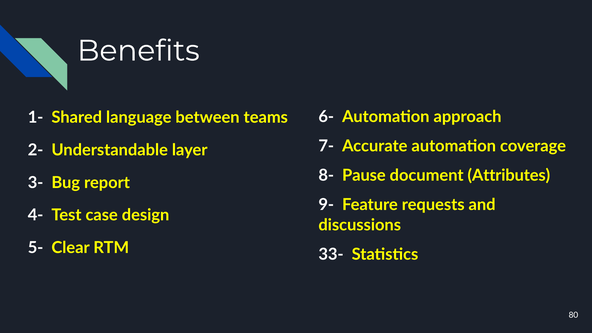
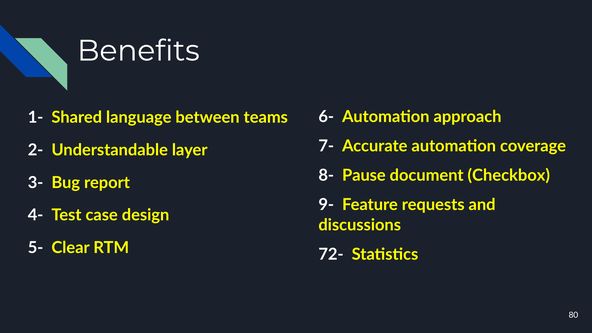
Attributes: Attributes -> Checkbox (509, 175)
33-: 33- -> 72- (331, 254)
